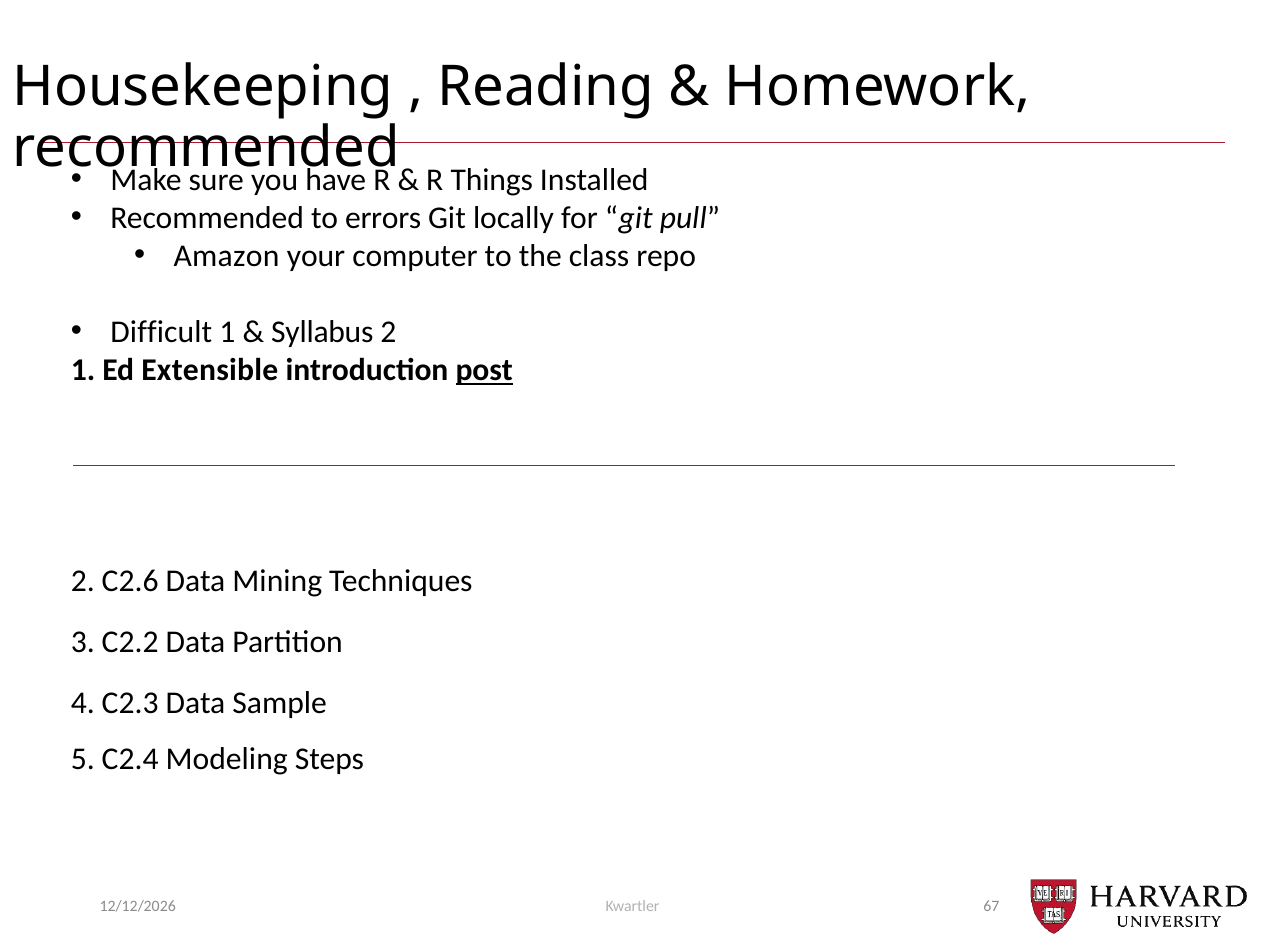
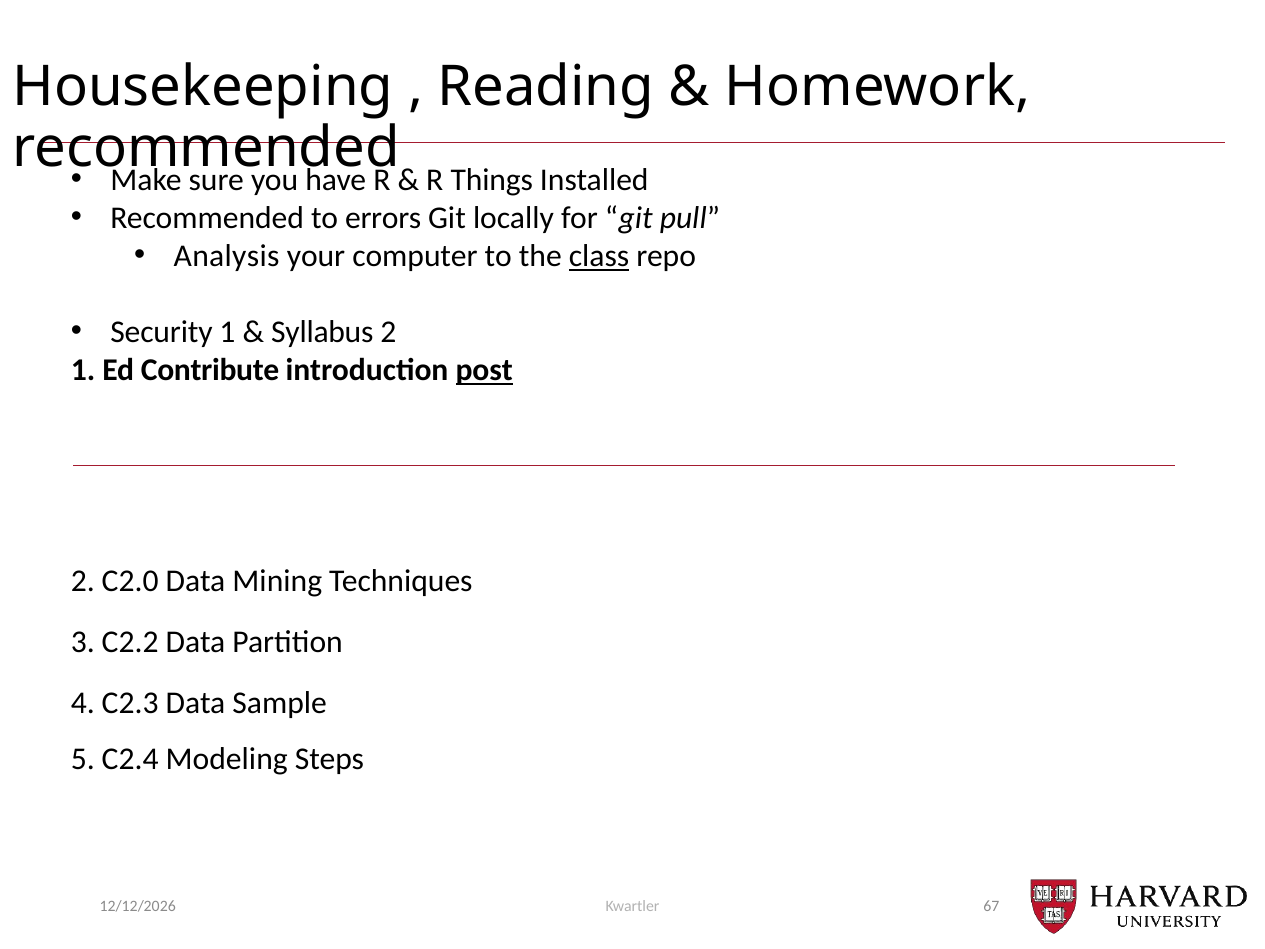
Amazon: Amazon -> Analysis (227, 256)
class underline: none -> present (599, 256)
Difficult: Difficult -> Security (161, 332)
Extensible: Extensible -> Contribute (210, 370)
C2.6: C2.6 -> C2.0 (130, 581)
